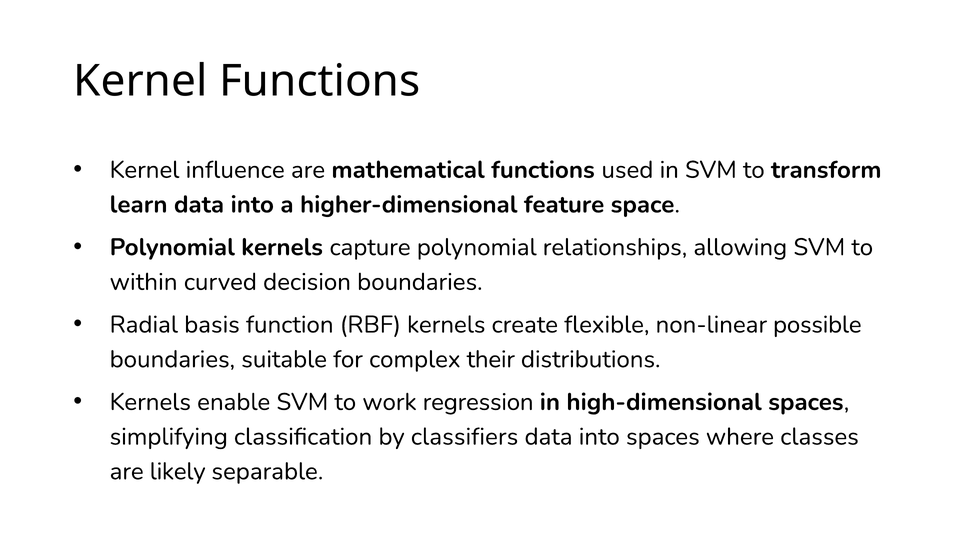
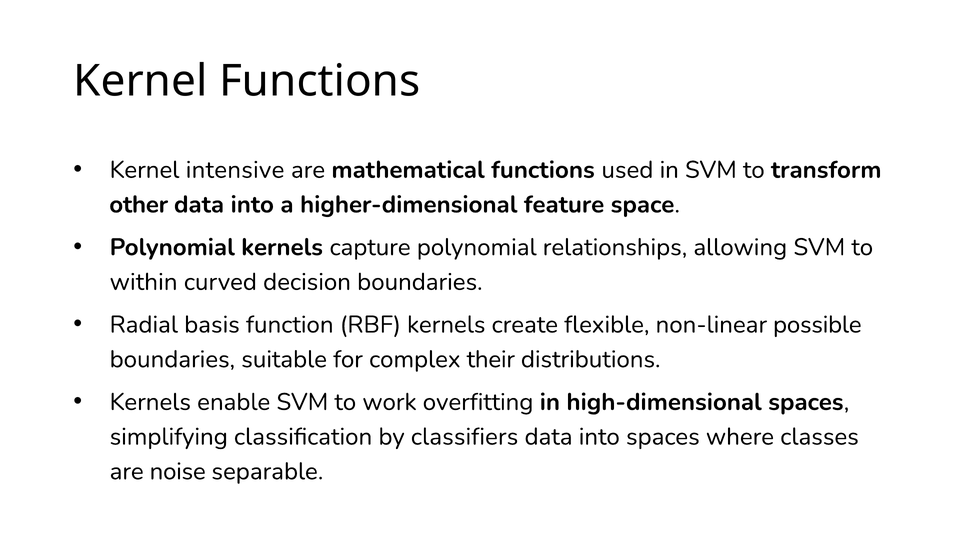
influence: influence -> intensive (235, 170)
learn: learn -> other (139, 205)
regression: regression -> overfitting (478, 402)
likely: likely -> noise (178, 472)
